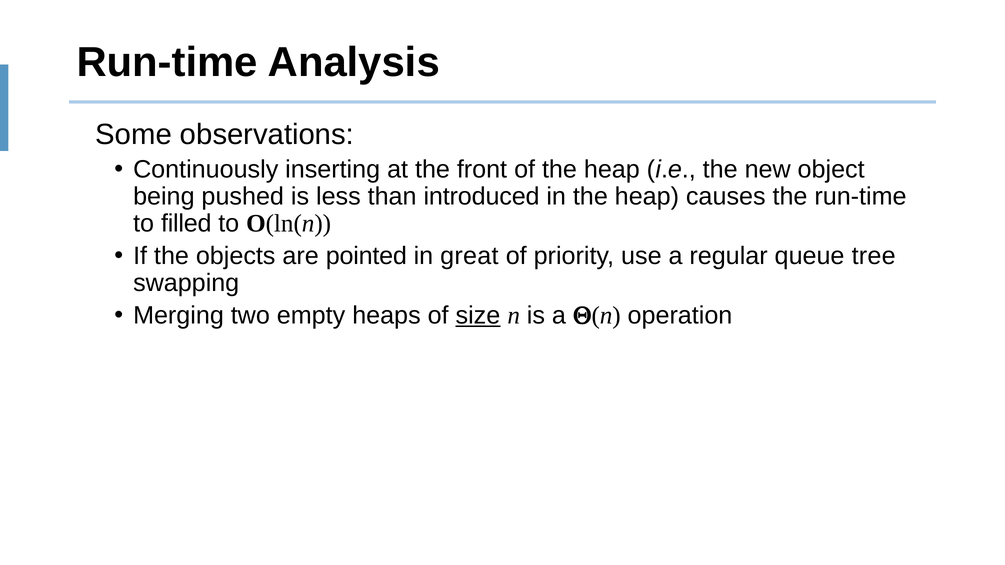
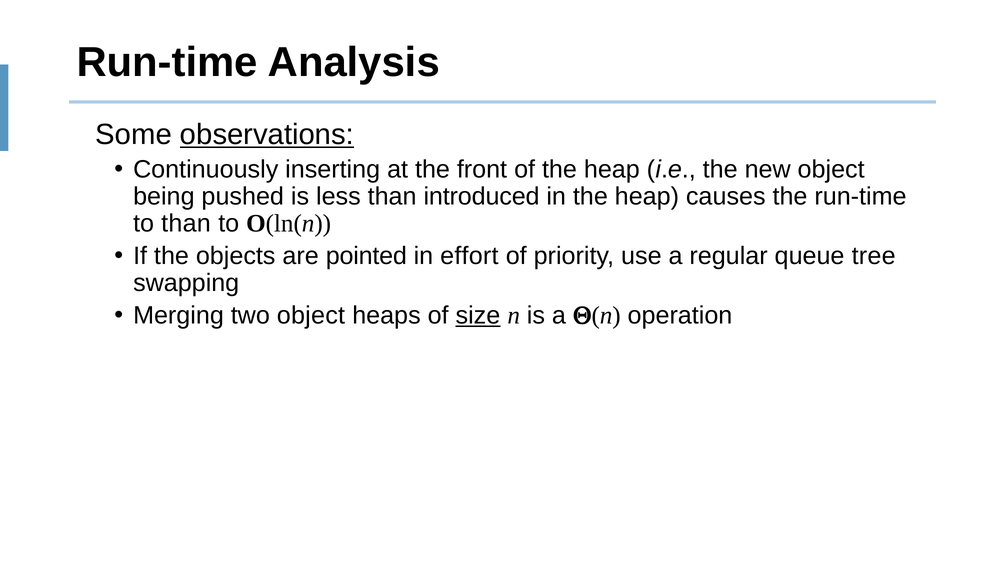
observations underline: none -> present (267, 135)
to filled: filled -> than (186, 224)
great: great -> effort (469, 256)
two empty: empty -> object (311, 316)
